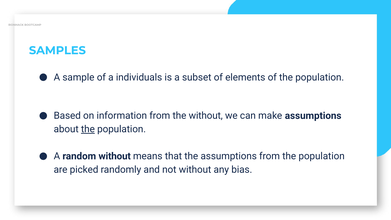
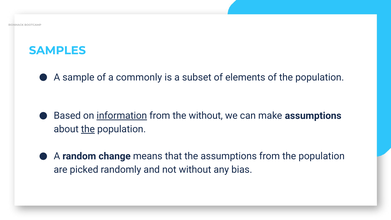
individuals: individuals -> commonly (139, 77)
information underline: none -> present (122, 116)
random without: without -> change (115, 156)
